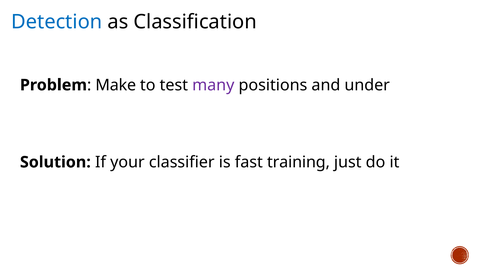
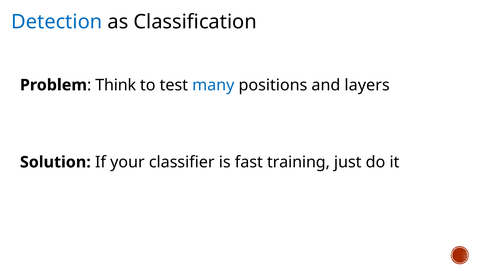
Make: Make -> Think (116, 85)
many colour: purple -> blue (213, 85)
under: under -> layers (367, 85)
